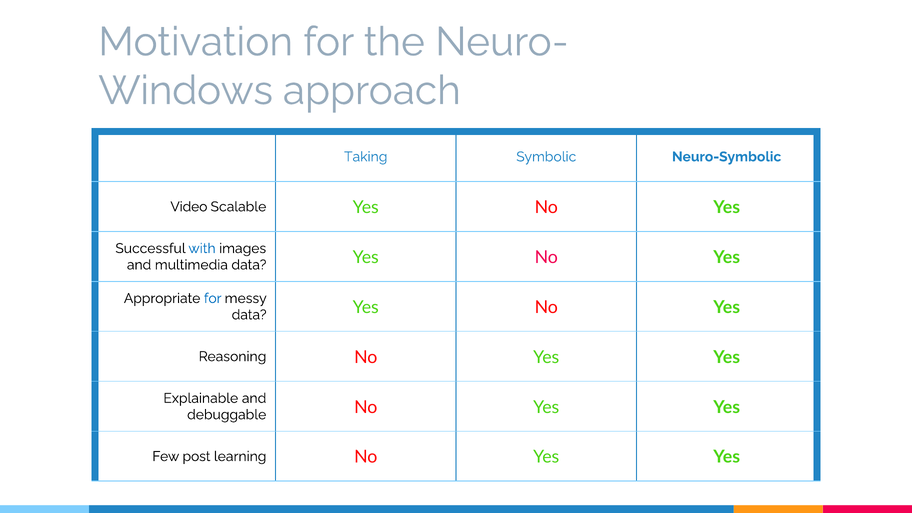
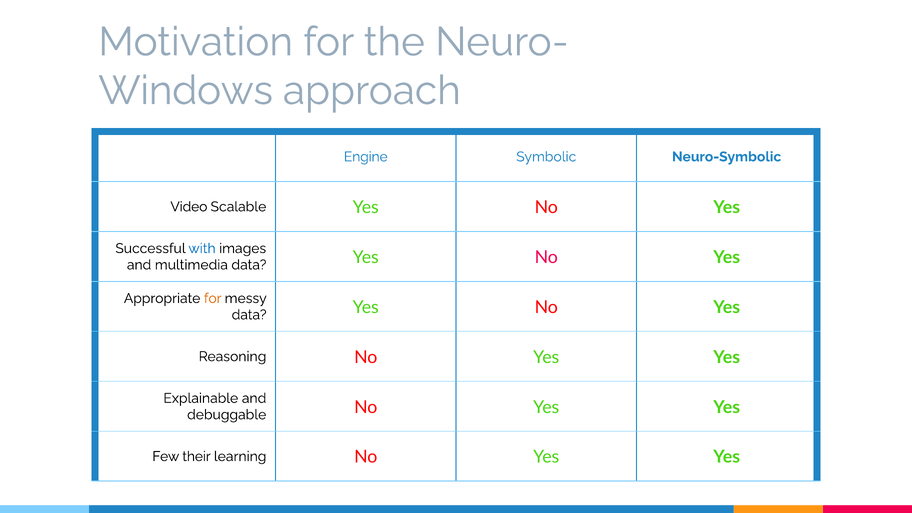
Taking: Taking -> Engine (366, 157)
for colour: blue -> orange (213, 298)
post: post -> their (197, 456)
